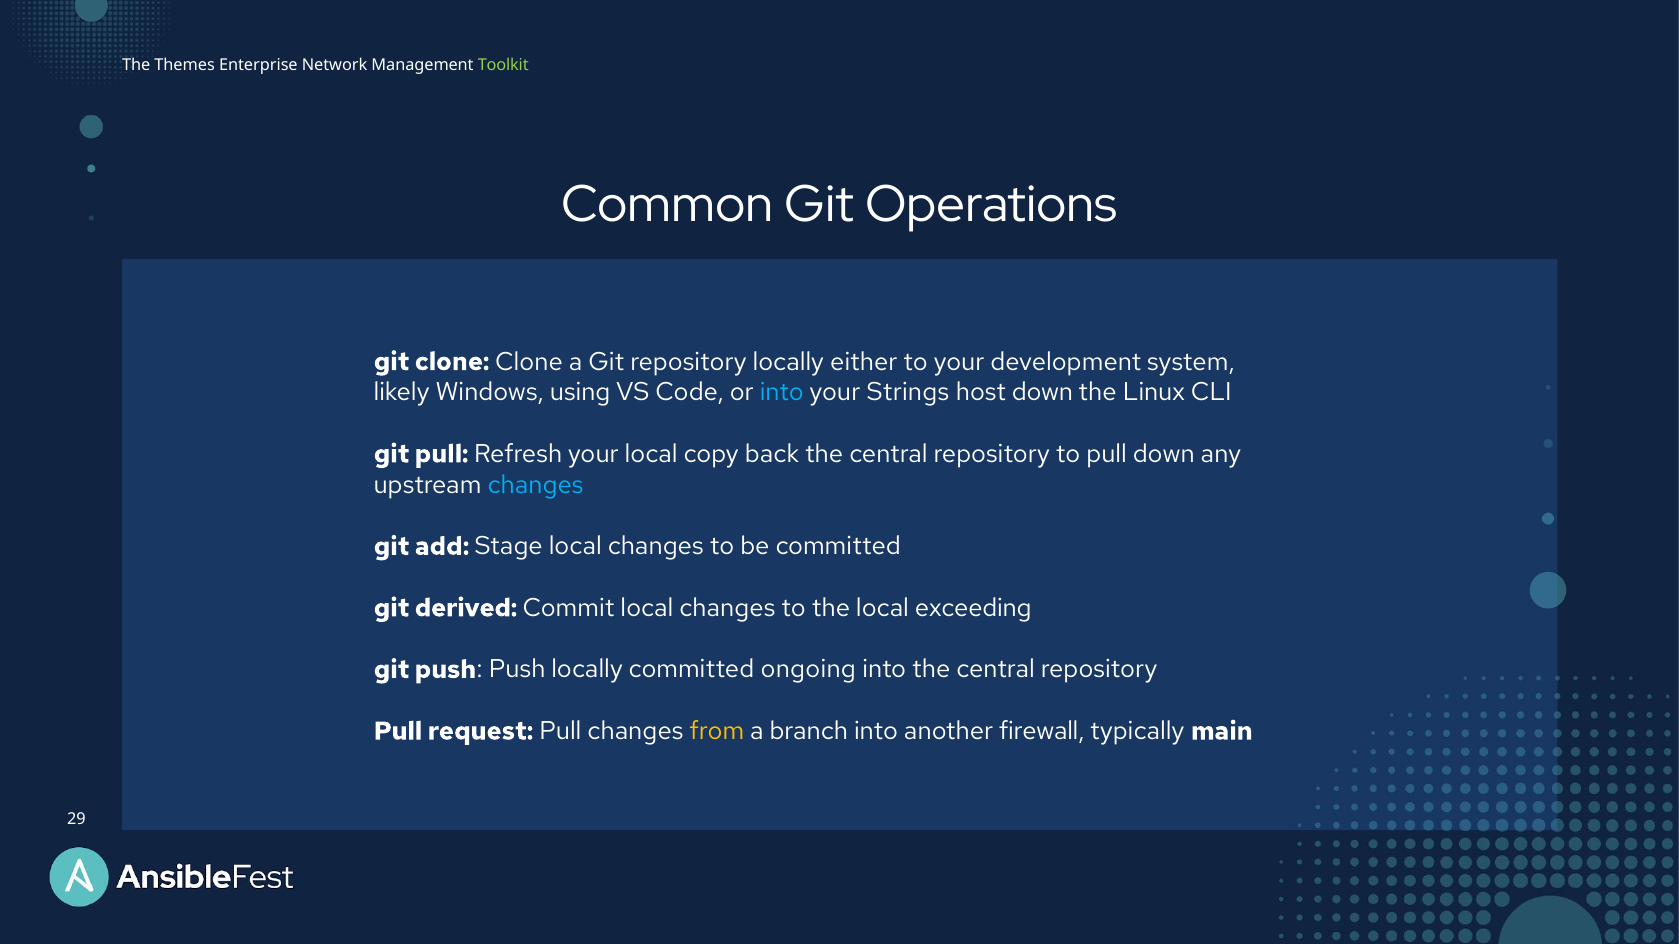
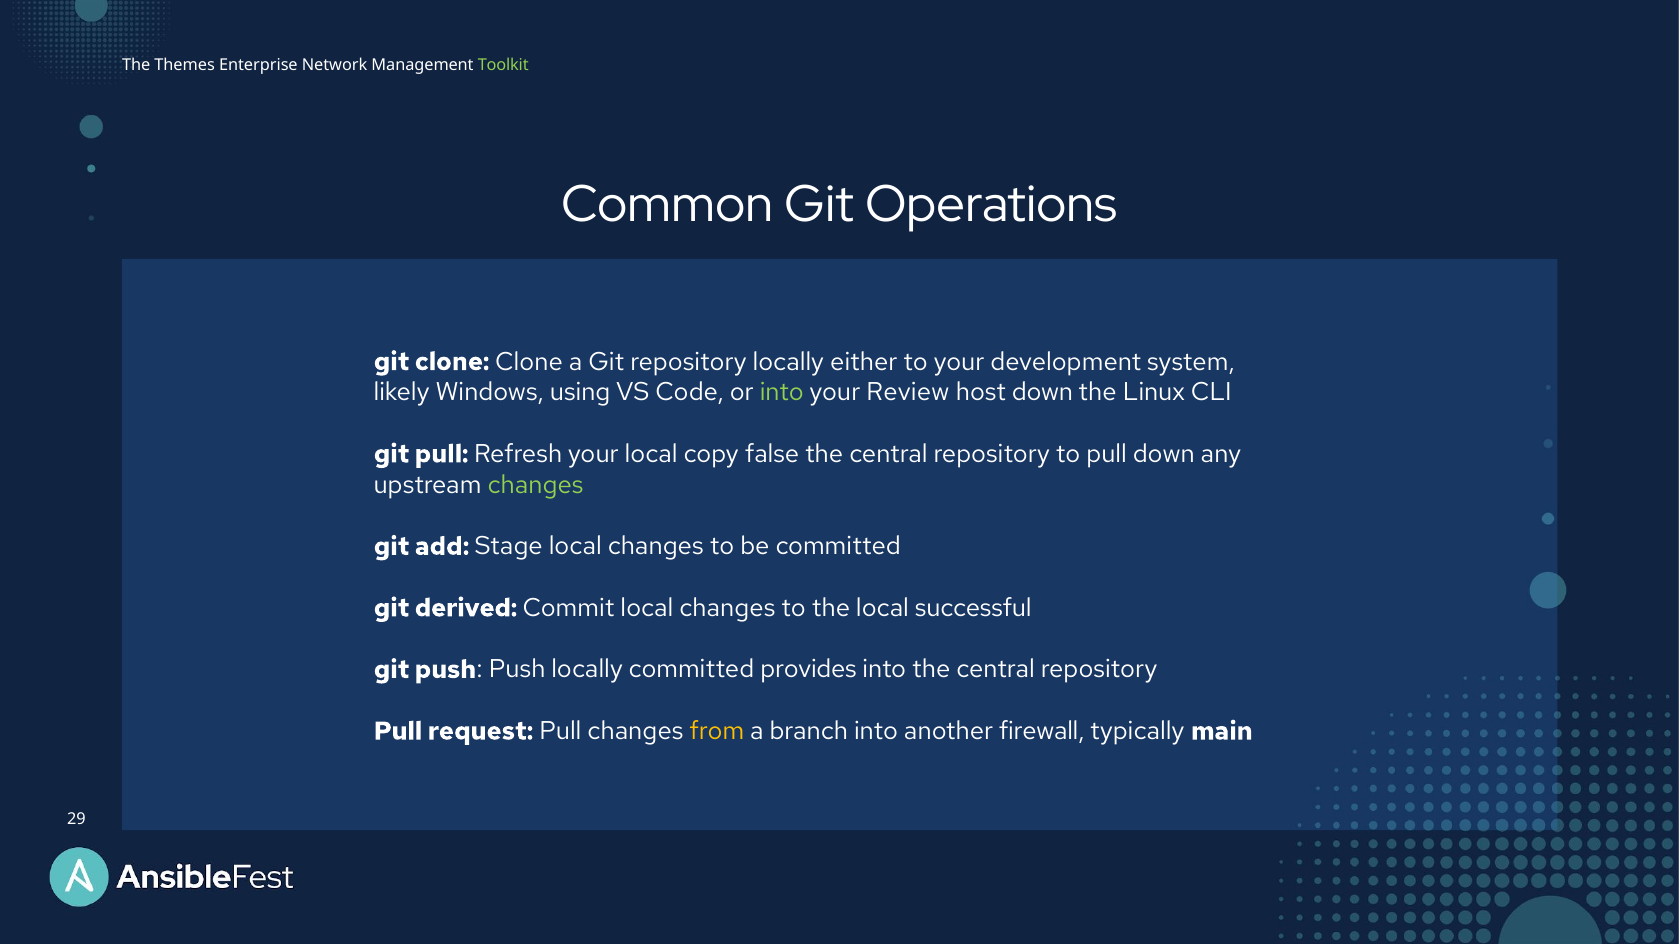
into colour: light blue -> light green (782, 393)
Strings: Strings -> Review (908, 393)
back: back -> false (772, 454)
changes colour: light blue -> light green (535, 485)
exceeding: exceeding -> successful (973, 608)
ongoing: ongoing -> provides (809, 670)
